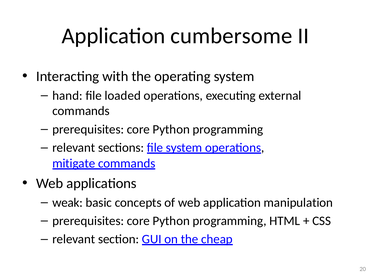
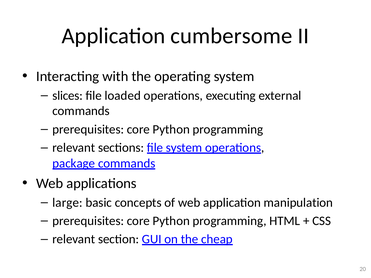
hand: hand -> slices (68, 96)
mitigate: mitigate -> package (74, 163)
weak: weak -> large (67, 203)
